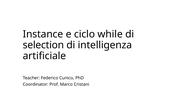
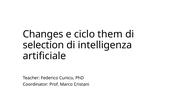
Instance: Instance -> Changes (43, 34)
while: while -> them (110, 34)
